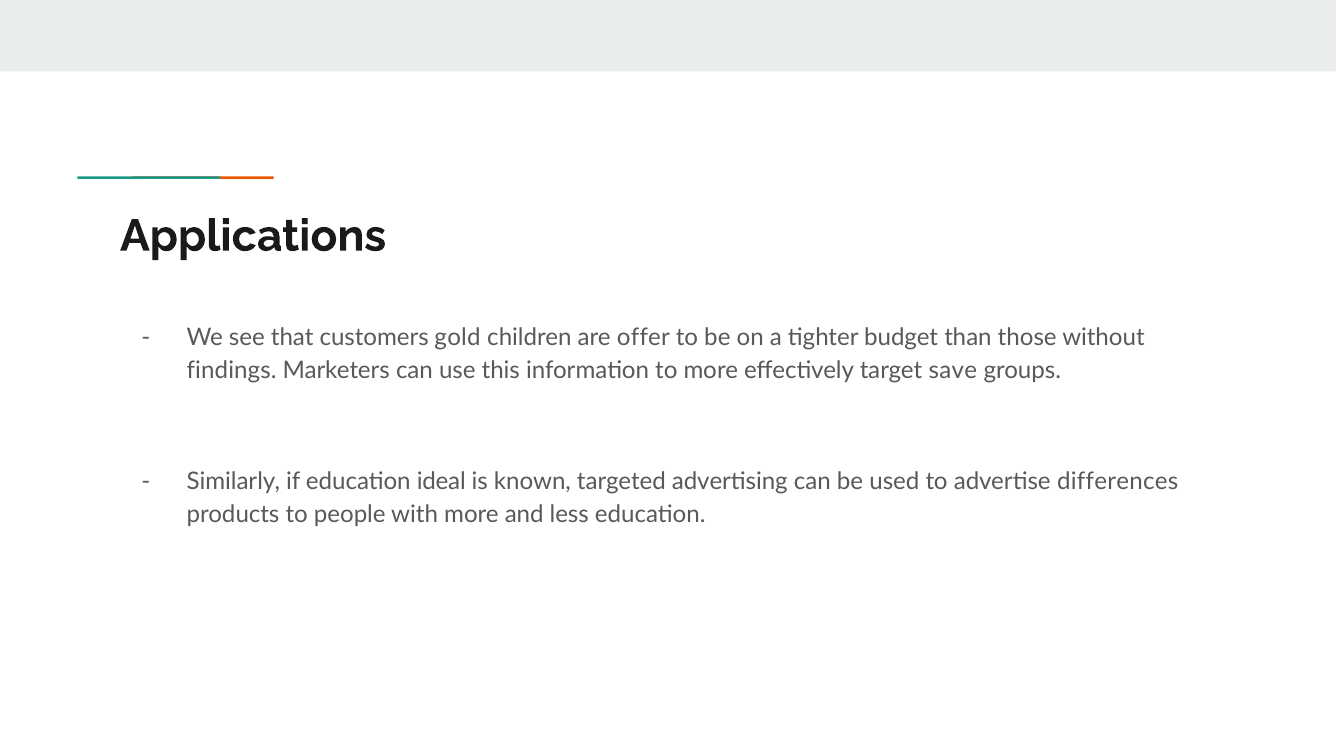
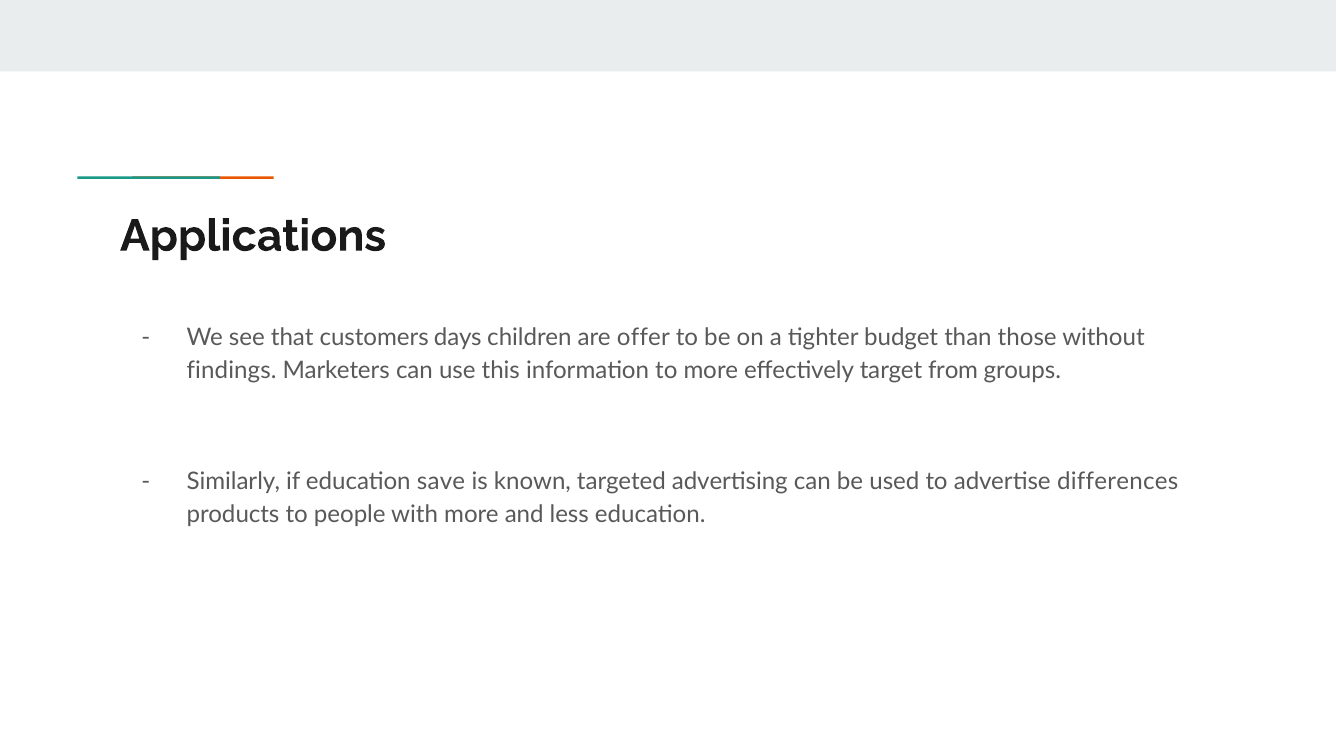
gold: gold -> days (458, 338)
save: save -> from (953, 371)
ideal: ideal -> save (441, 481)
